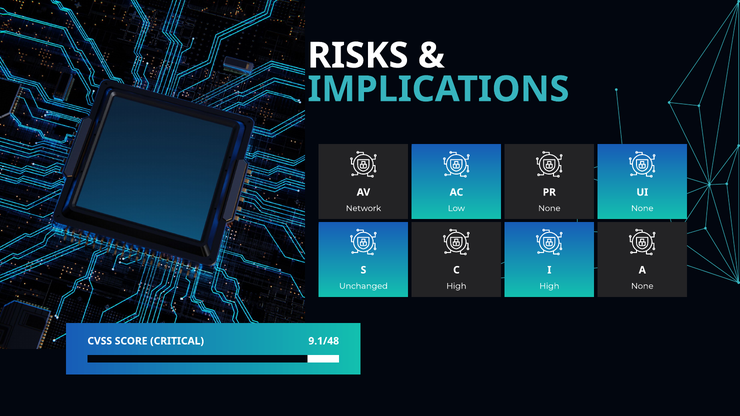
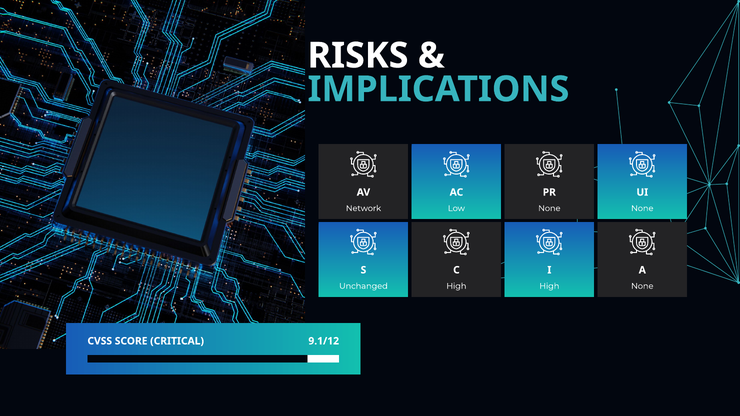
9.1/48: 9.1/48 -> 9.1/12 (324, 341)
